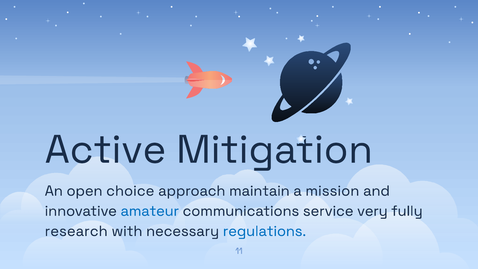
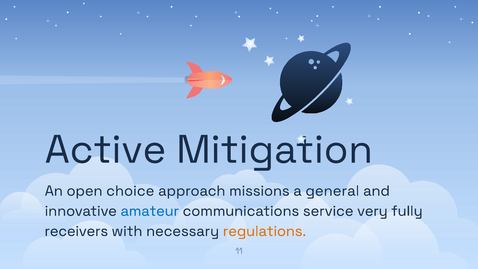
maintain: maintain -> missions (259, 191)
mission: mission -> general (332, 191)
research: research -> receivers (76, 231)
regulations colour: blue -> orange (264, 231)
